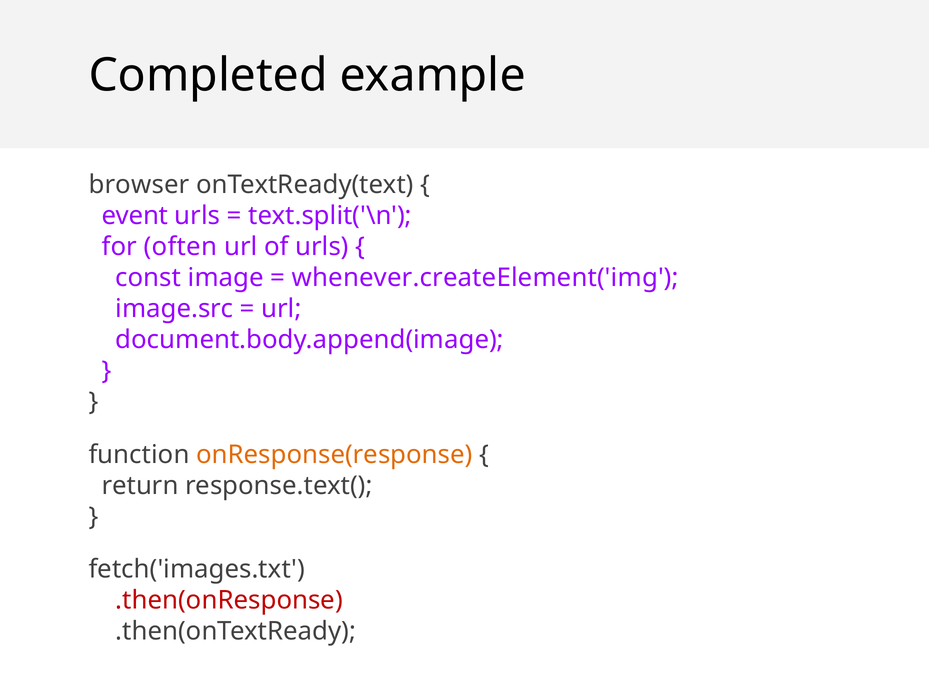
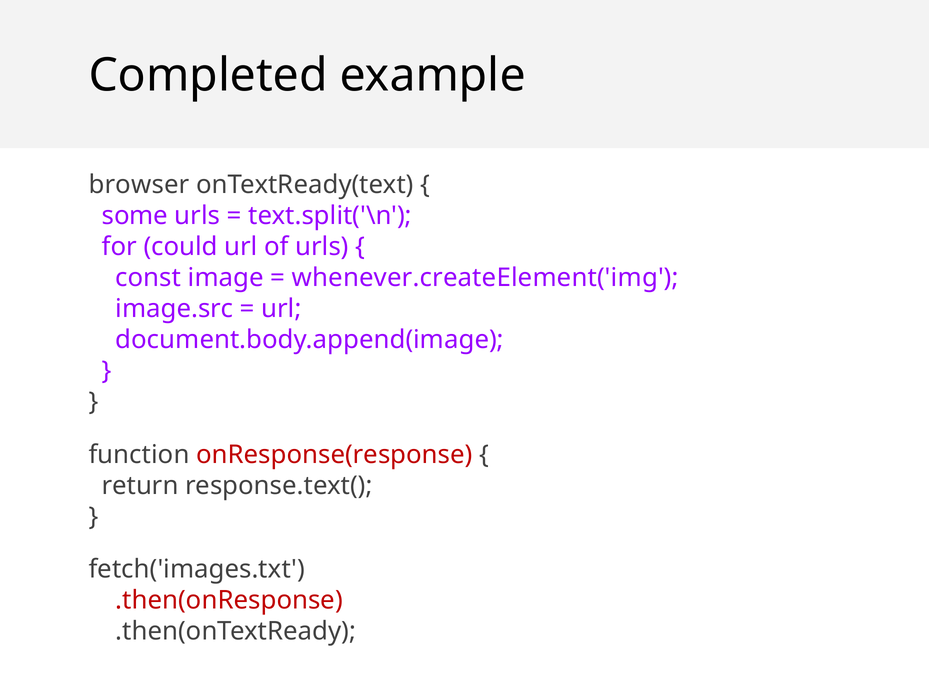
event: event -> some (135, 216)
often: often -> could (181, 247)
onResponse(response colour: orange -> red (334, 454)
